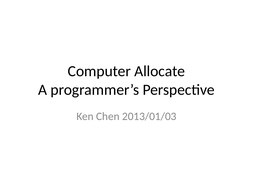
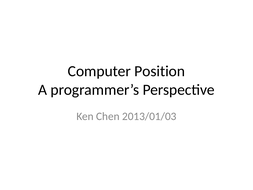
Allocate: Allocate -> Position (160, 71)
